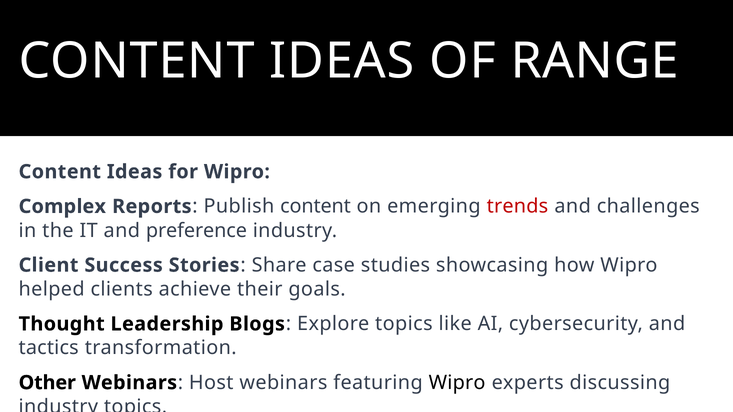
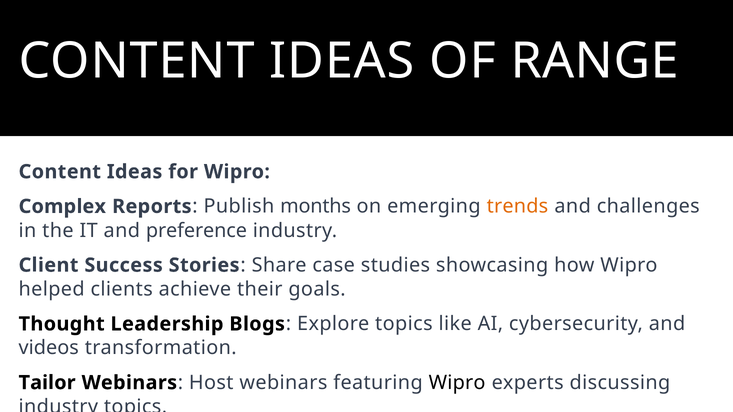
Publish content: content -> months (316, 207)
trends colour: red -> orange (517, 207)
tactics: tactics -> videos (49, 348)
Other: Other -> Tailor (47, 383)
